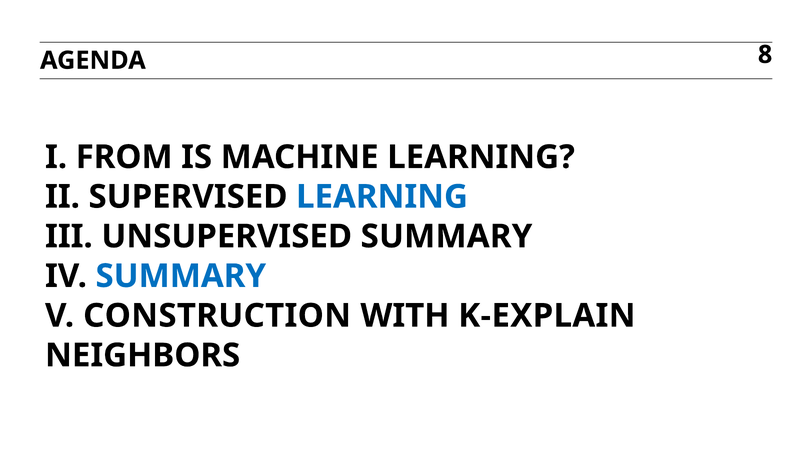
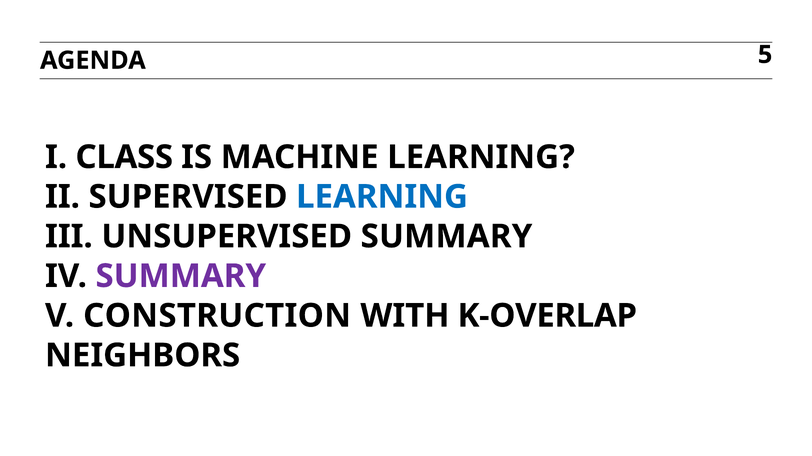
8: 8 -> 5 (765, 55)
FROM: FROM -> CLASS (124, 157)
SUMMARY colour: blue -> purple (181, 276)
K-EXPLAIN: K-EXPLAIN -> K-OVERLAP (547, 316)
